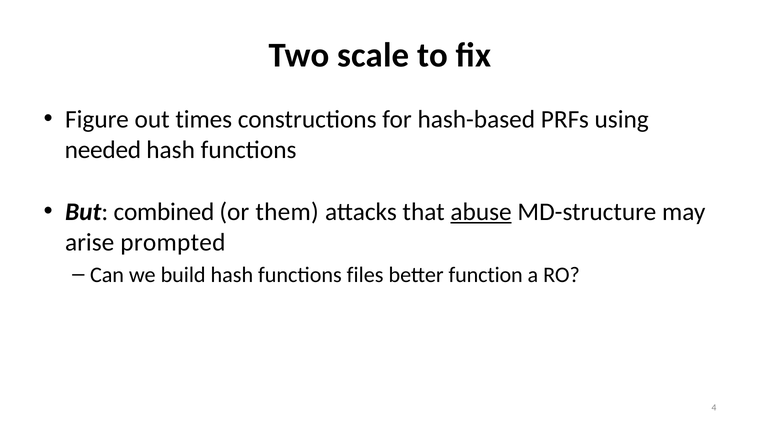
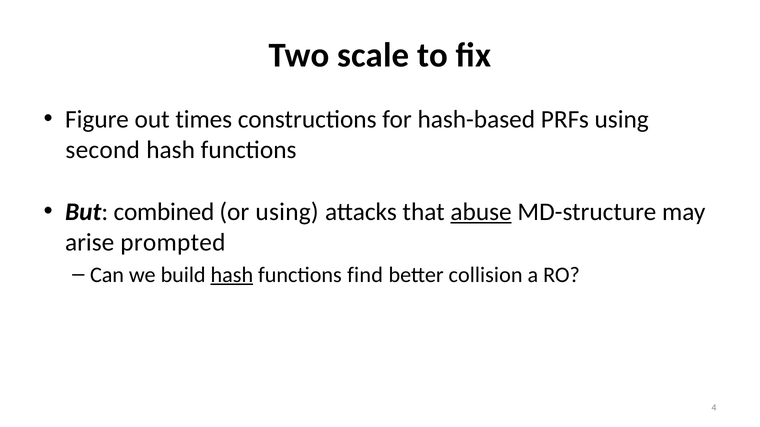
needed: needed -> second (103, 150)
or them: them -> using (287, 212)
hash underline: none -> present (232, 275)
files: files -> find (365, 275)
function: function -> collision (486, 275)
